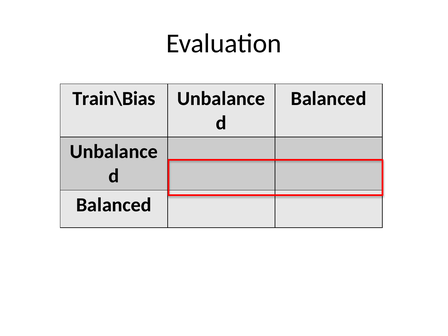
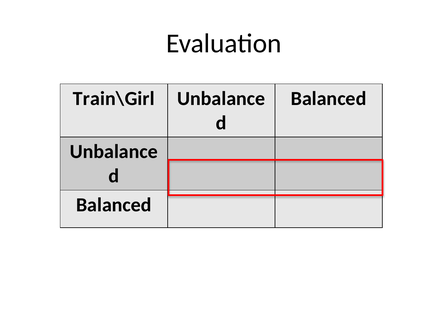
Train\Bias: Train\Bias -> Train\Girl (114, 98)
